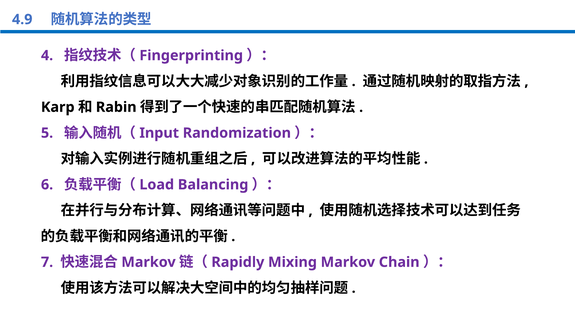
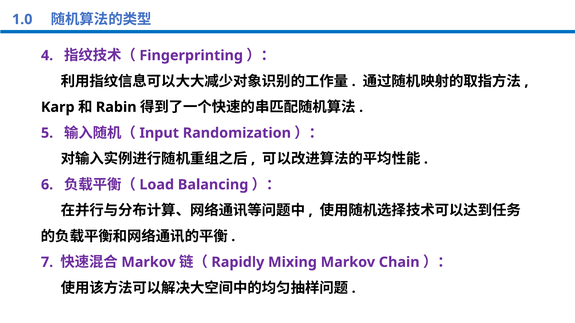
4.9: 4.9 -> 1.0 (22, 19)
